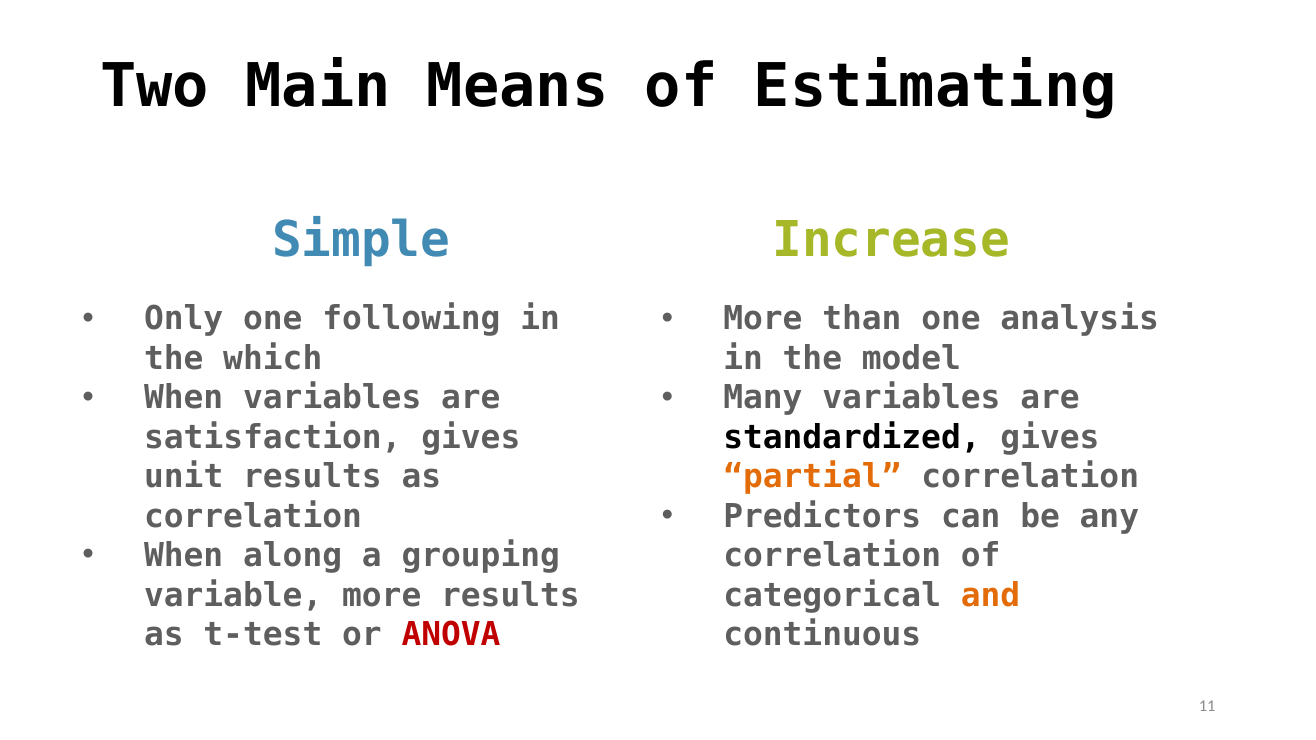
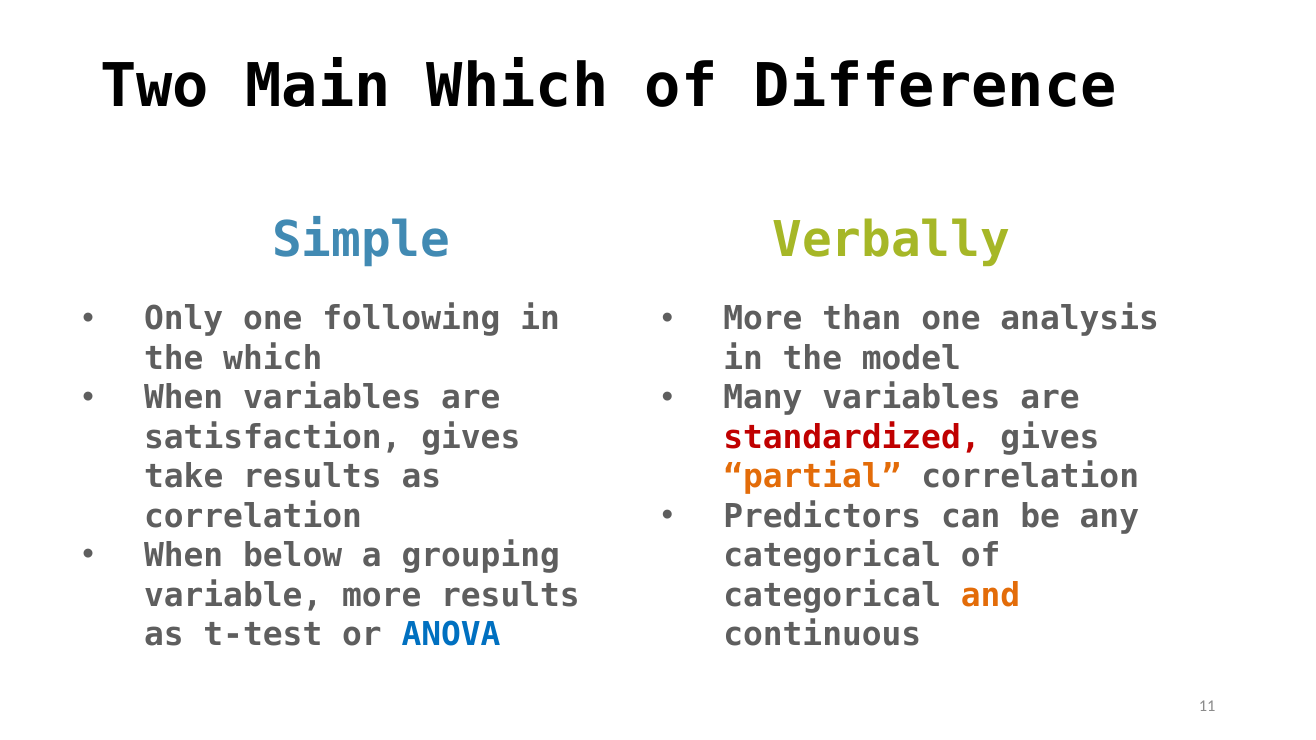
Main Means: Means -> Which (518, 87)
Estimating: Estimating -> Difference (935, 87)
Increase: Increase -> Verbally (891, 240)
standardized colour: black -> red (852, 438)
unit: unit -> take (184, 477)
along: along -> below (293, 556)
correlation: correlation -> categorical (832, 556)
ANOVA colour: red -> blue (451, 635)
